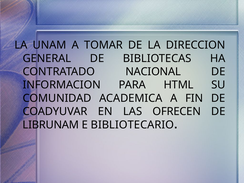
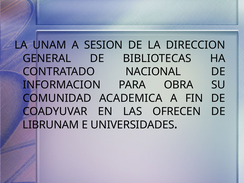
TOMAR: TOMAR -> SESION (103, 45)
HTML: HTML -> OBRA (179, 85)
BIBLIOTECARIO: BIBLIOTECARIO -> UNIVERSIDADES (132, 125)
